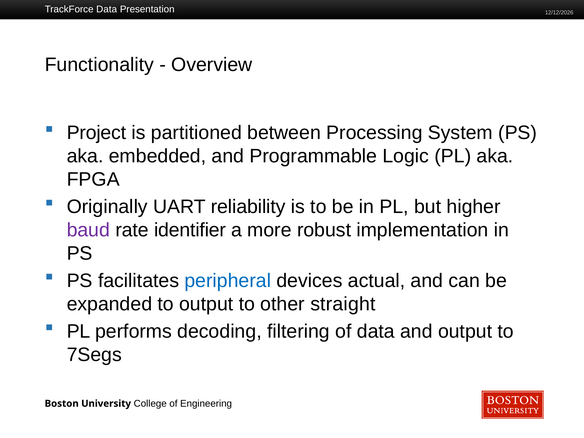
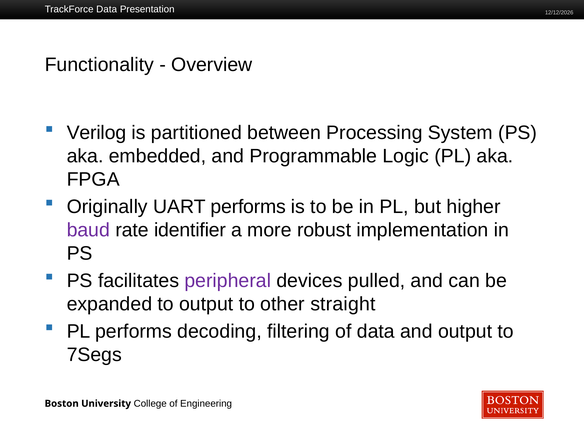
Project: Project -> Verilog (96, 133)
UART reliability: reliability -> performs (248, 207)
peripheral colour: blue -> purple (228, 281)
actual: actual -> pulled (377, 281)
